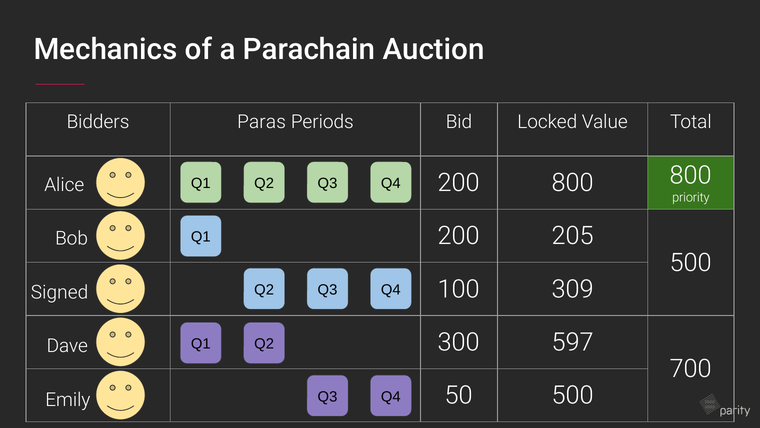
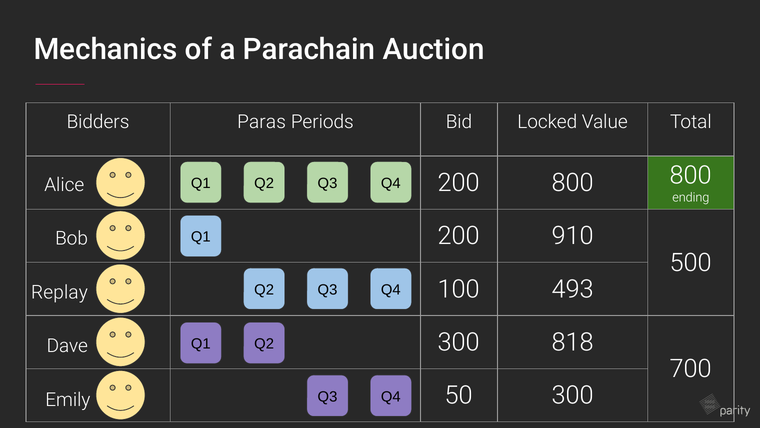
priority: priority -> ending (691, 197)
205: 205 -> 910 (573, 236)
309: 309 -> 493 (573, 289)
Signed: Signed -> Replay (59, 292)
597: 597 -> 818 (573, 342)
50 500: 500 -> 300 (573, 395)
